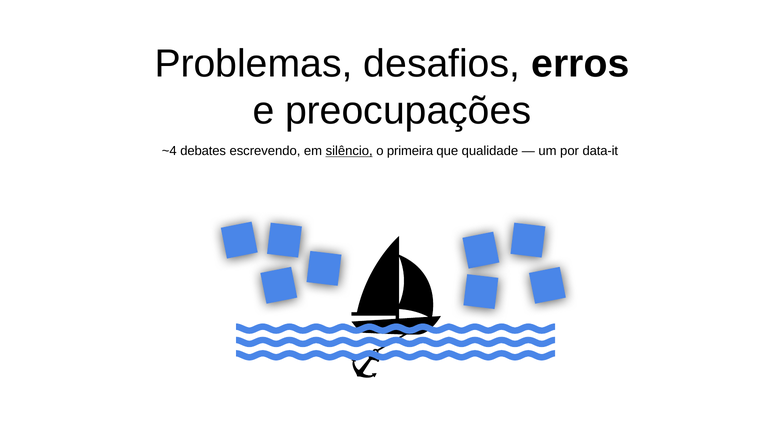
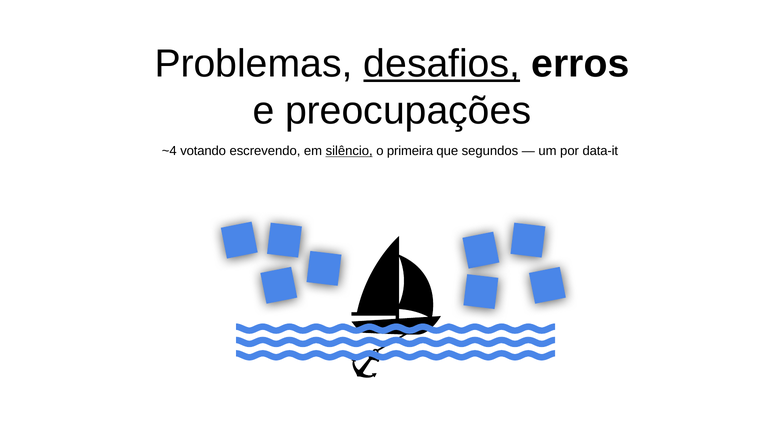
desafios underline: none -> present (442, 64)
debates: debates -> votando (203, 151)
qualidade: qualidade -> segundos (490, 151)
